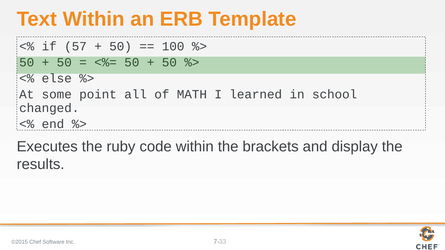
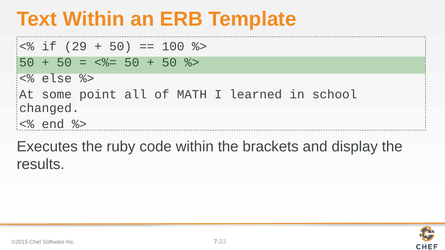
57: 57 -> 29 (76, 47)
